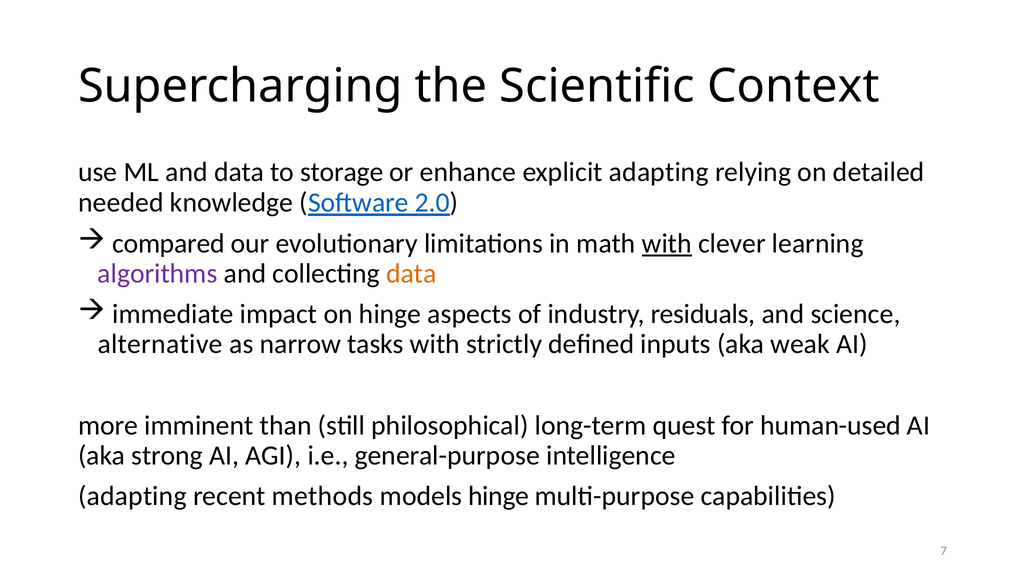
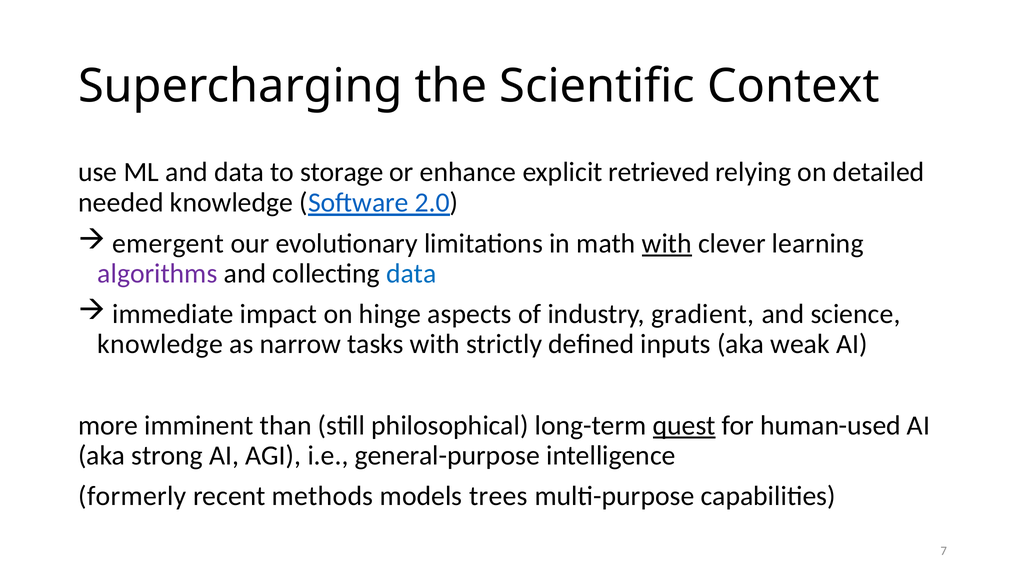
explicit adapting: adapting -> retrieved (659, 172)
compared: compared -> emergent (168, 243)
data colour: orange -> blue (411, 273)
residuals: residuals -> gradient (703, 314)
alternative: alternative -> knowledge (160, 344)
quest underline: none -> present (684, 425)
adapting: adapting -> formerly (132, 496)
models hinge: hinge -> trees (498, 496)
